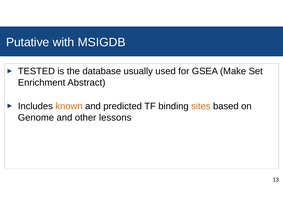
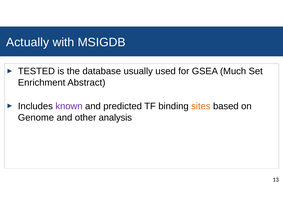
Putative: Putative -> Actually (28, 42)
Make: Make -> Much (233, 71)
known colour: orange -> purple (69, 106)
lessons: lessons -> analysis (115, 118)
